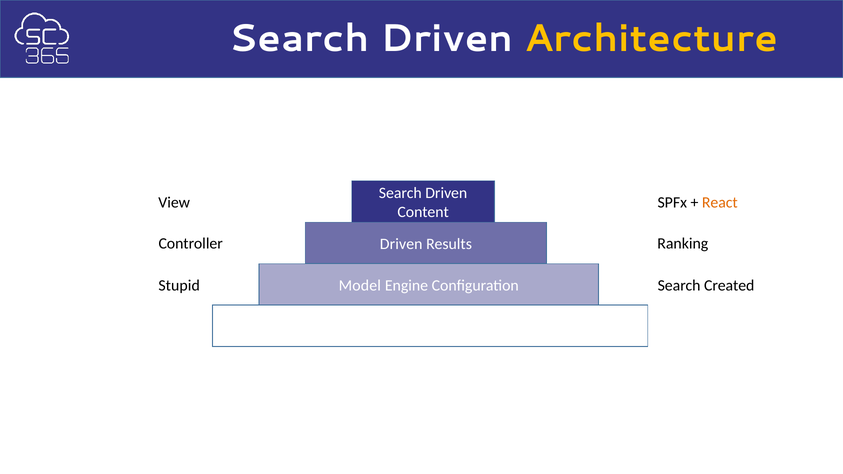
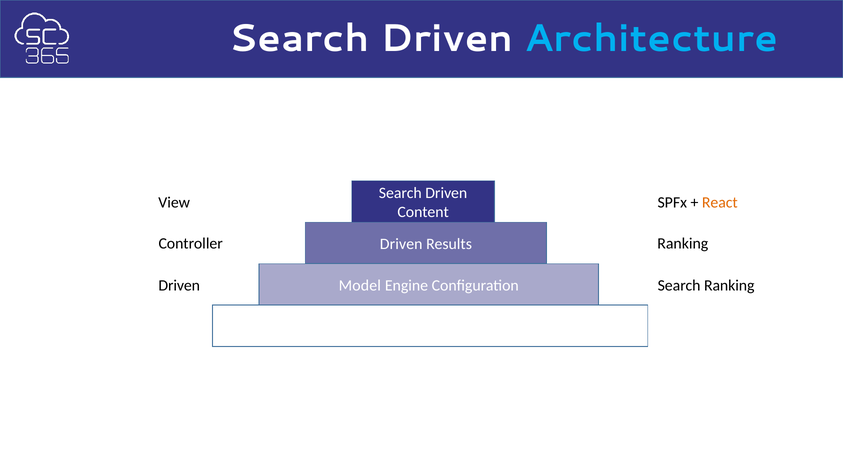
Architecture colour: yellow -> light blue (651, 38)
Stupid: Stupid -> Driven (179, 285)
Search Created: Created -> Ranking (729, 285)
